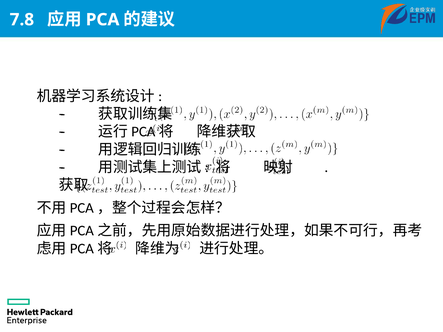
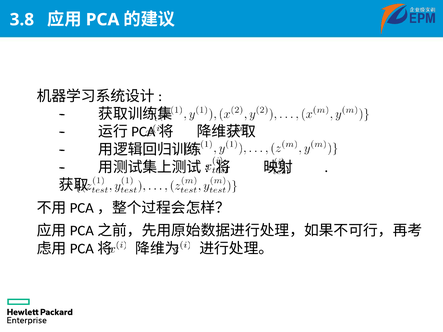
7.8: 7.8 -> 3.8 (22, 20)
